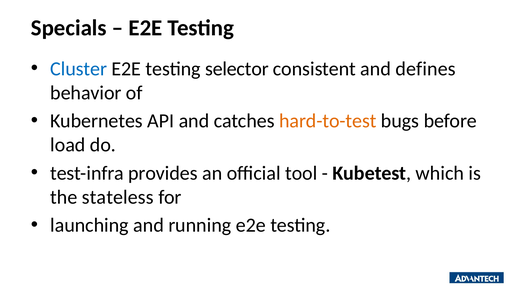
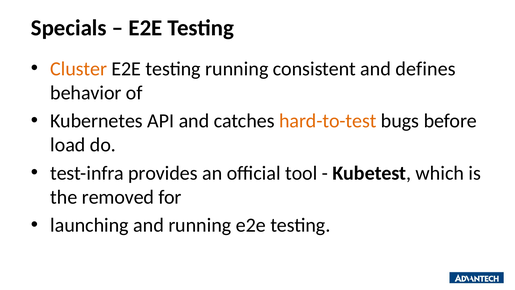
Cluster colour: blue -> orange (79, 69)
testing selector: selector -> running (237, 69)
stateless: stateless -> removed (118, 197)
